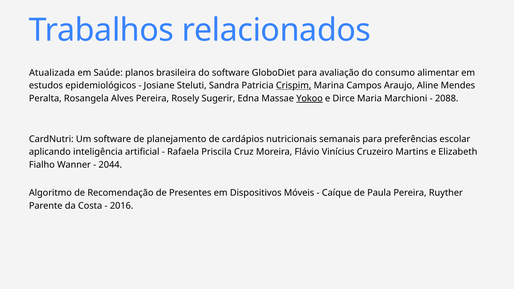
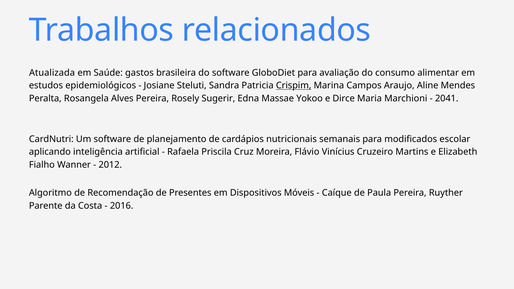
planos: planos -> gastos (139, 73)
Yokoo underline: present -> none (310, 98)
2088: 2088 -> 2041 (447, 98)
preferências: preferências -> modificados (411, 139)
2044: 2044 -> 2012 (110, 165)
